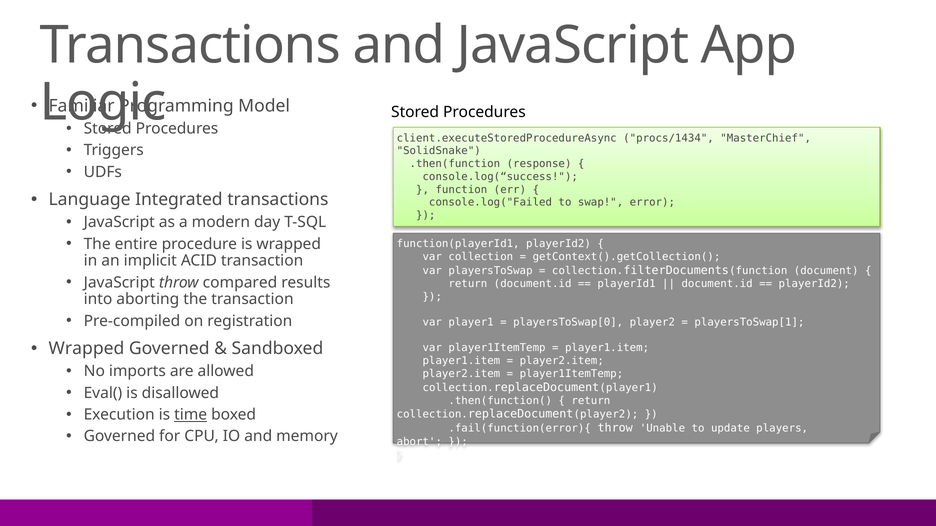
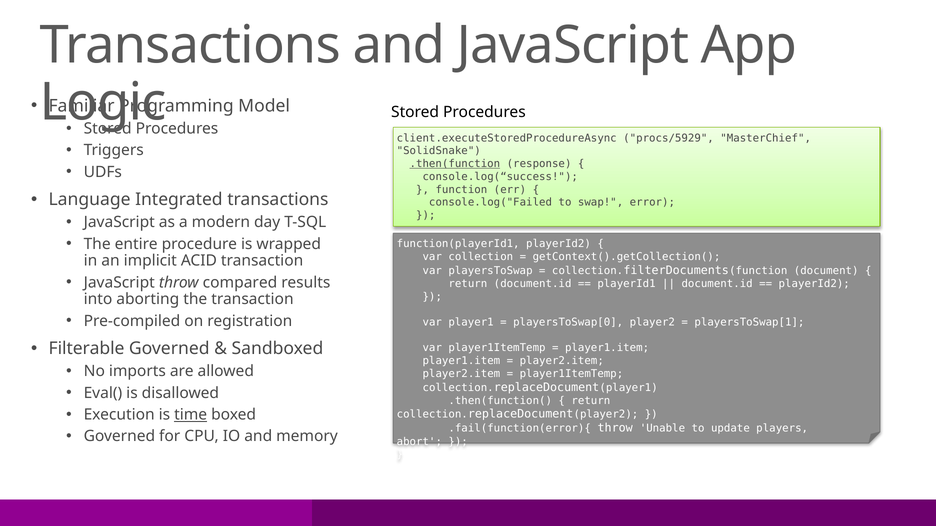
procs/1434: procs/1434 -> procs/5929 (669, 138)
.then(function underline: none -> present (455, 164)
Wrapped: Wrapped -> Filterable (87, 349)
